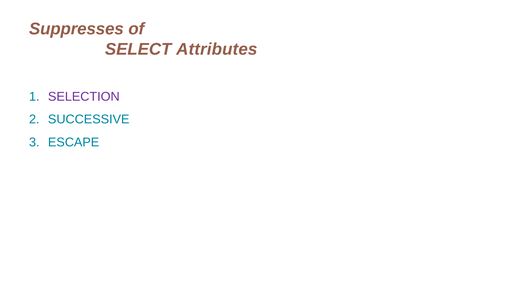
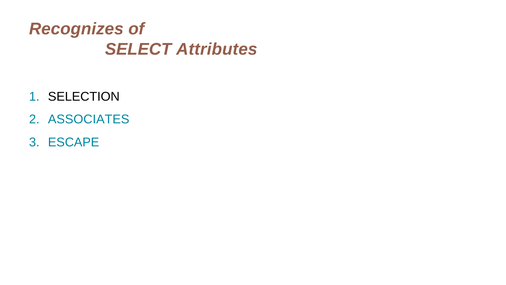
Suppresses: Suppresses -> Recognizes (76, 29)
SELECTION colour: purple -> black (84, 96)
SUCCESSIVE: SUCCESSIVE -> ASSOCIATES (89, 119)
